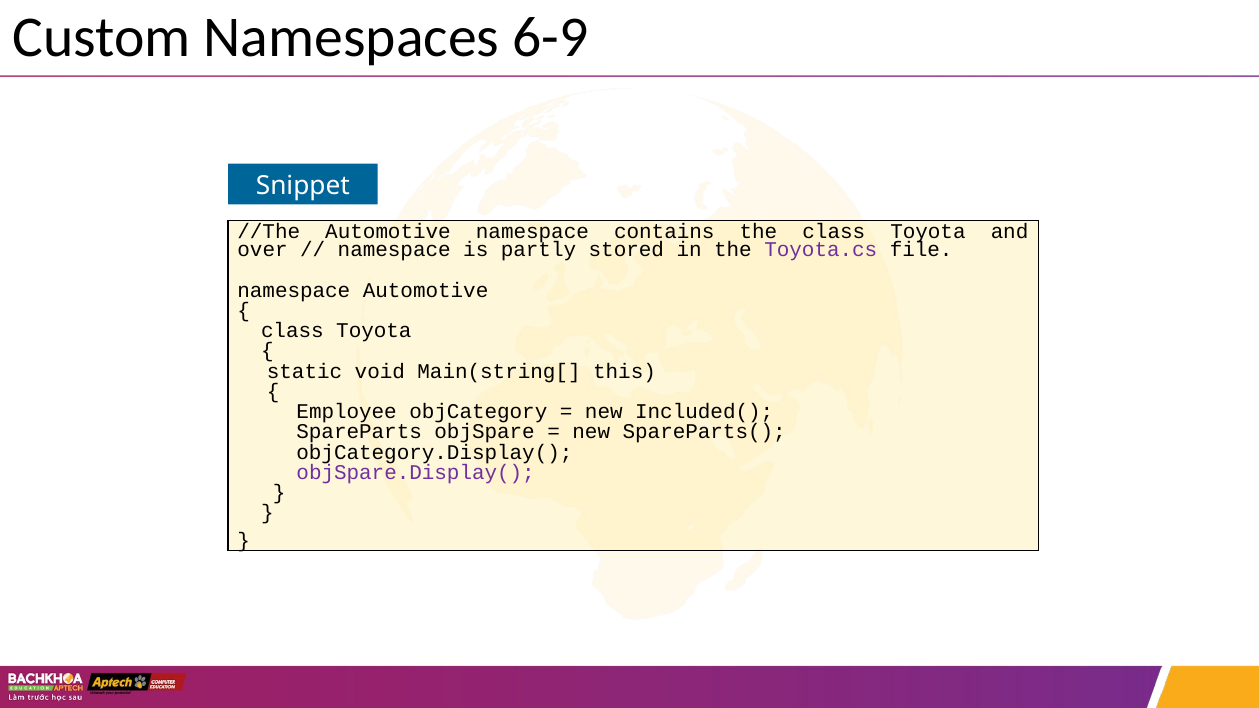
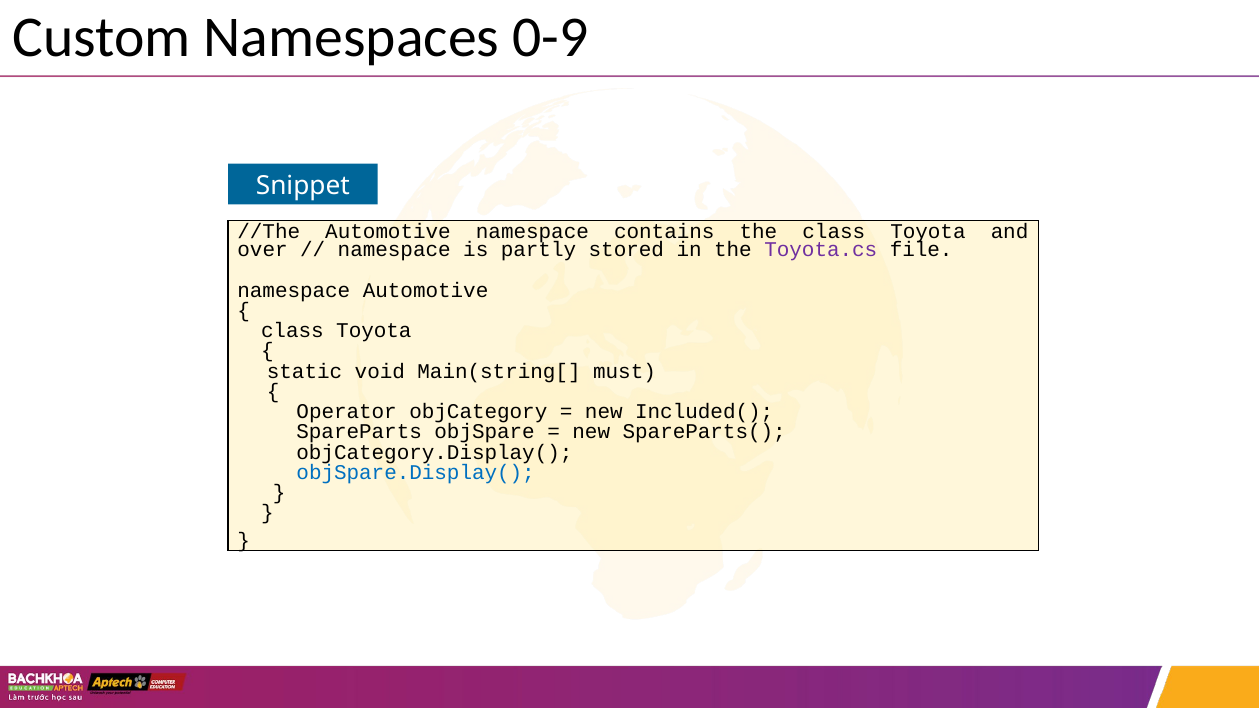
6-9: 6-9 -> 0-9 (550, 37)
this: this -> must (625, 371)
Employee: Employee -> Operator (347, 412)
objSpare.Display( colour: purple -> blue (416, 473)
